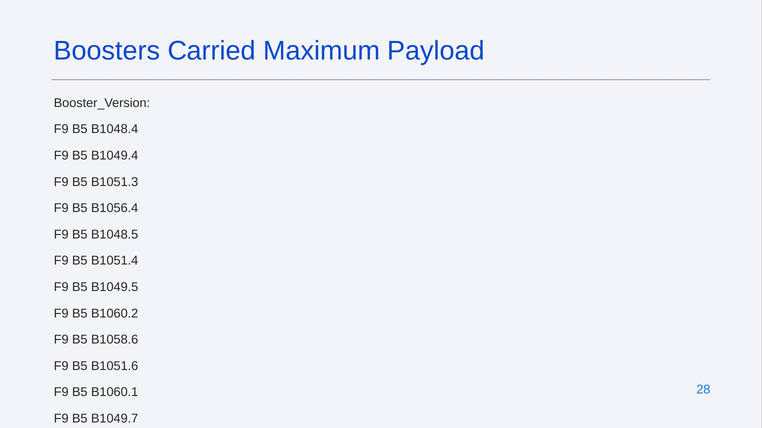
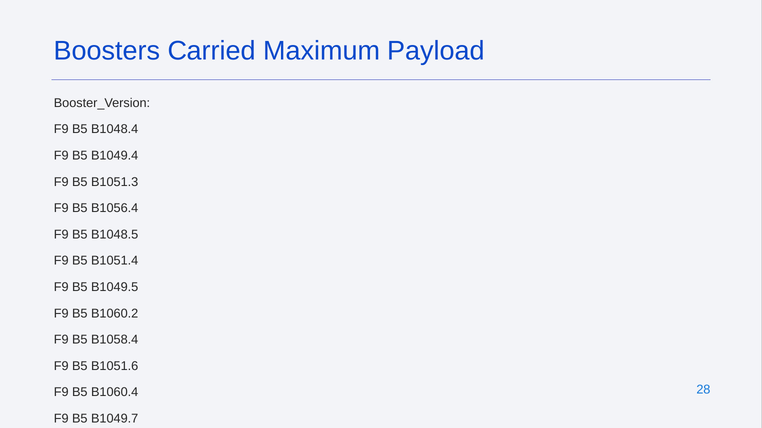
B1058.6: B1058.6 -> B1058.4 (115, 340)
B1060.1: B1060.1 -> B1060.4 (115, 393)
